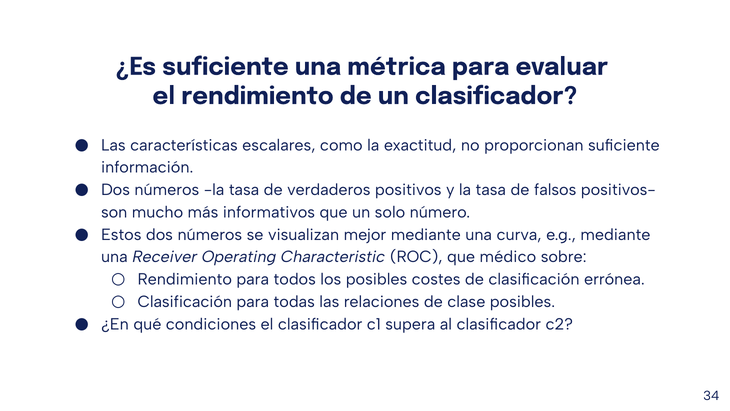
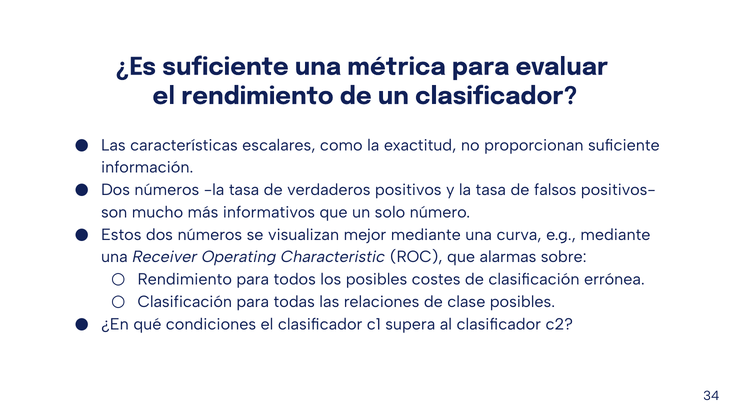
médico: médico -> alarmas (508, 257)
